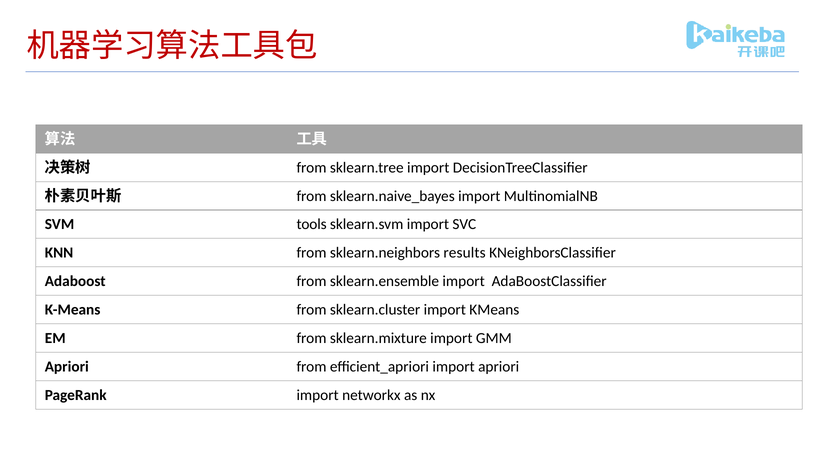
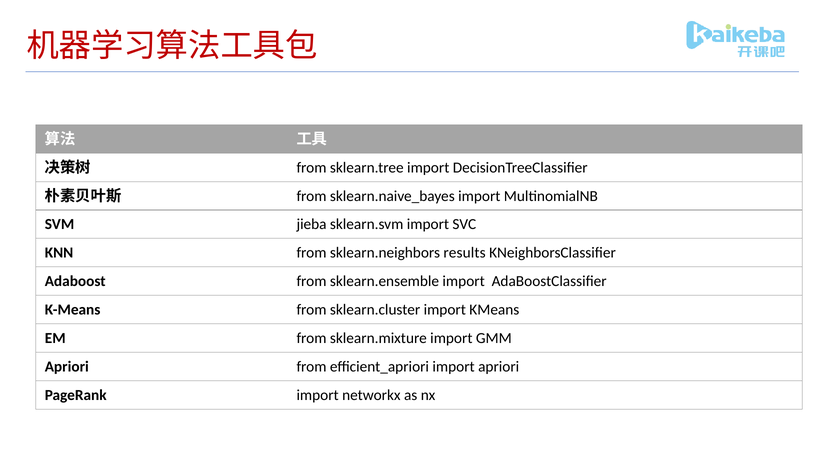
tools: tools -> jieba (311, 224)
